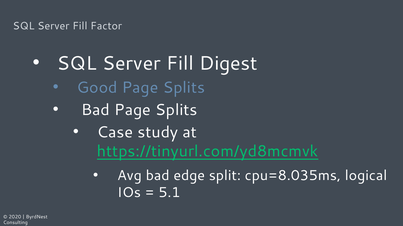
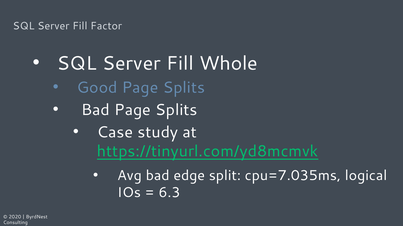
Digest: Digest -> Whole (228, 63)
cpu=8.035ms: cpu=8.035ms -> cpu=7.035ms (293, 176)
5.1: 5.1 -> 6.3 (169, 193)
